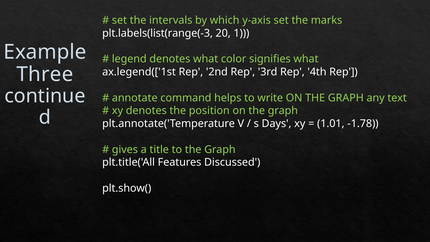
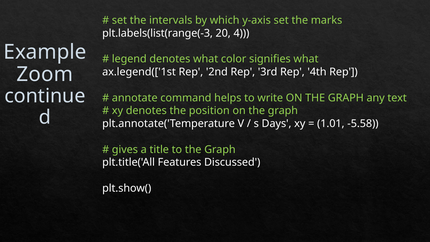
1: 1 -> 4 (241, 33)
Three: Three -> Zoom (45, 74)
-1.78: -1.78 -> -5.58 (363, 124)
